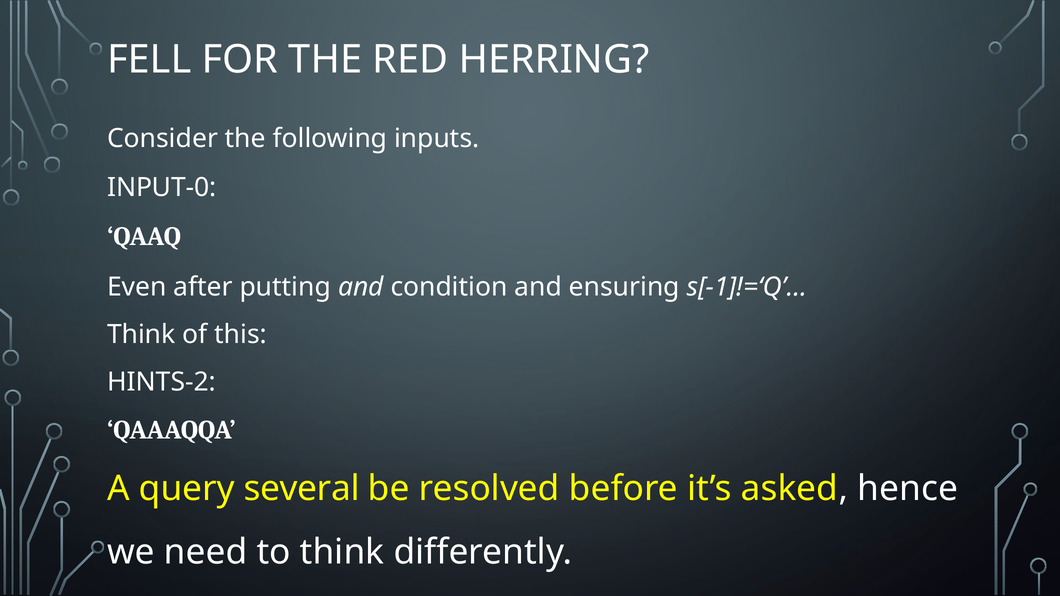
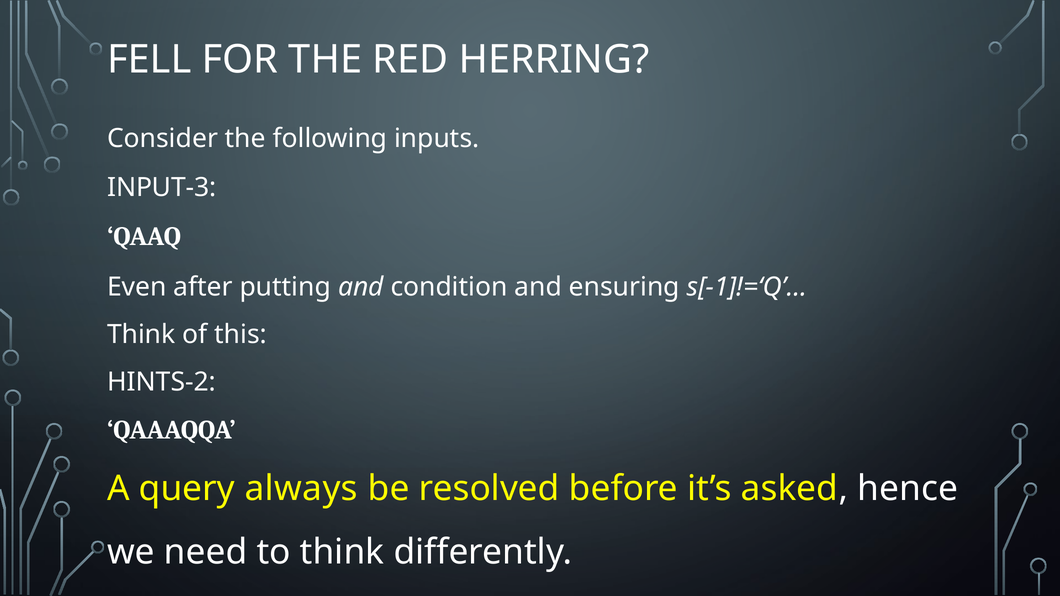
INPUT-0: INPUT-0 -> INPUT-3 (162, 188)
several: several -> always (301, 489)
